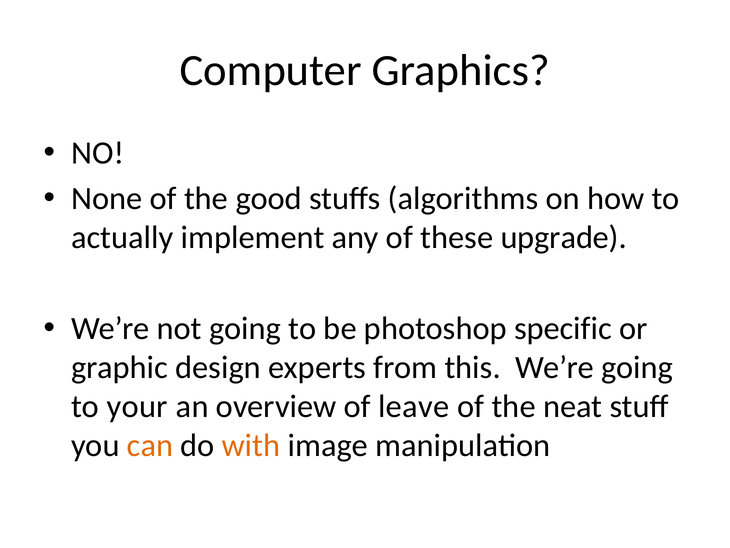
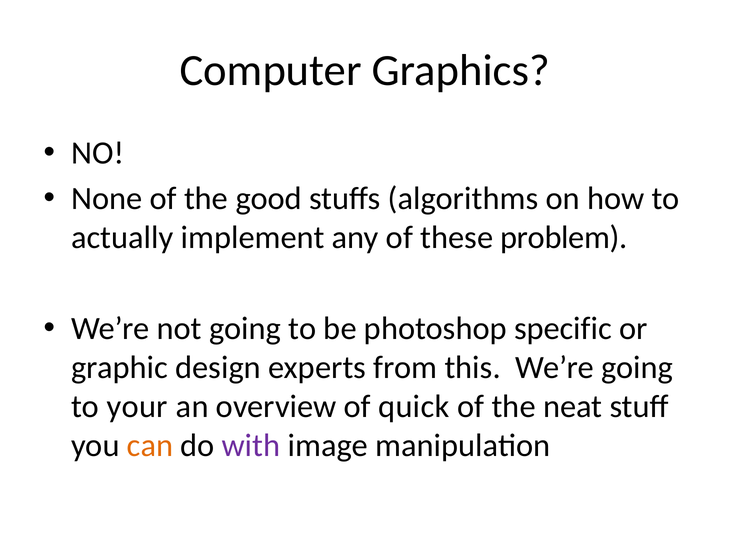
upgrade: upgrade -> problem (564, 238)
leave: leave -> quick (414, 406)
with colour: orange -> purple (251, 445)
